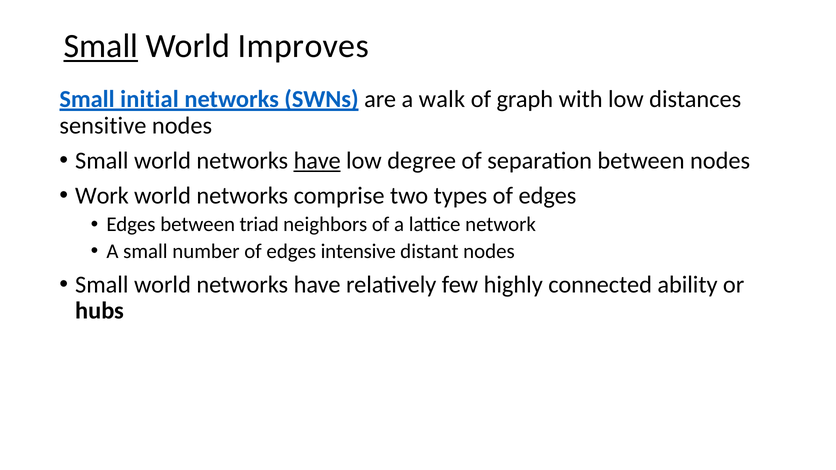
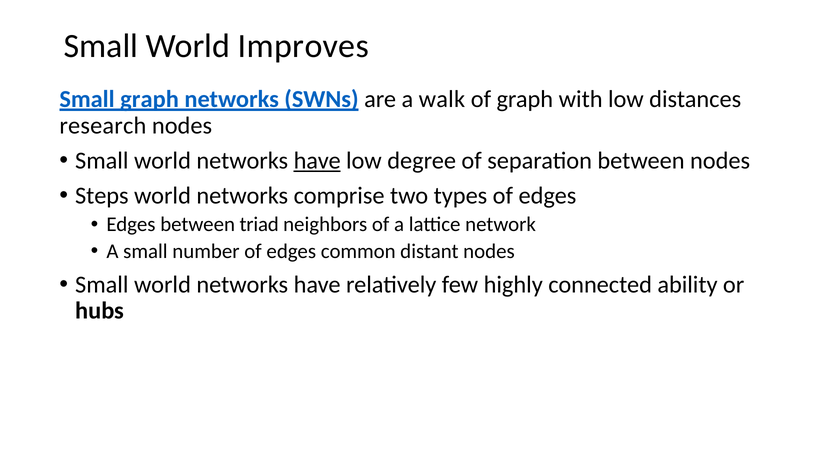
Small underline: present -> none (101, 46)
Small initial: initial -> graph (150, 99)
sensitive: sensitive -> research (103, 126)
Work: Work -> Steps (102, 196)
intensive: intensive -> common (358, 252)
